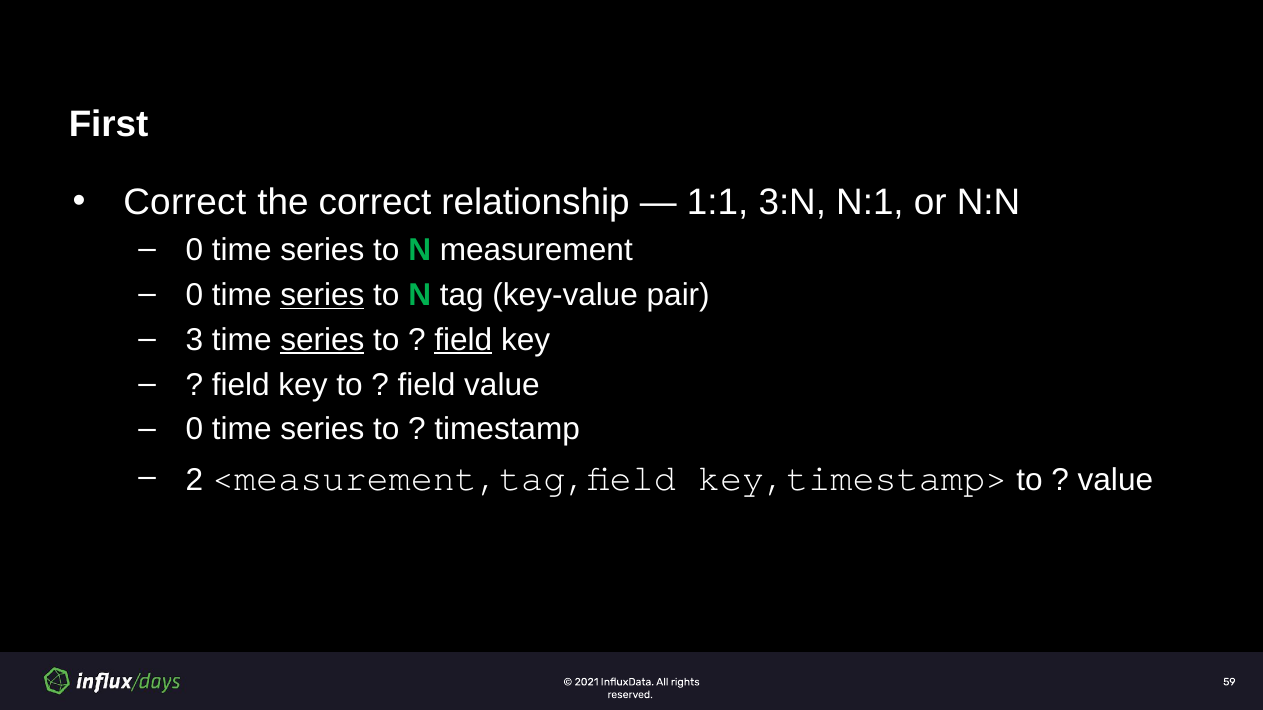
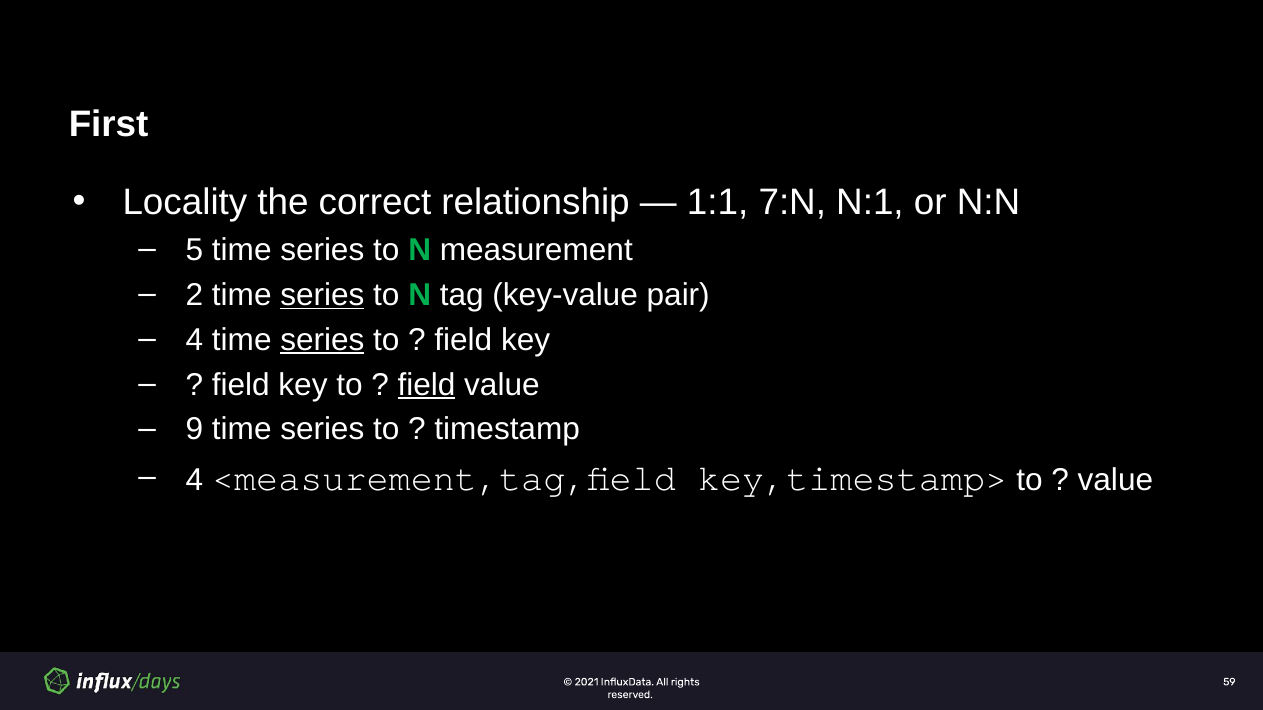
Correct: Correct -> Locality (185, 203)
3:N: 3:N -> 7:N (792, 203)
0: 0 -> 5 (194, 250)
0: 0 -> 2 (194, 295)
3: 3 -> 4 (194, 340)
field underline: present -> none (463, 340)
field underline: none -> present (427, 385)
0: 0 -> 9 (194, 430)
2: 2 -> 4 (194, 480)
